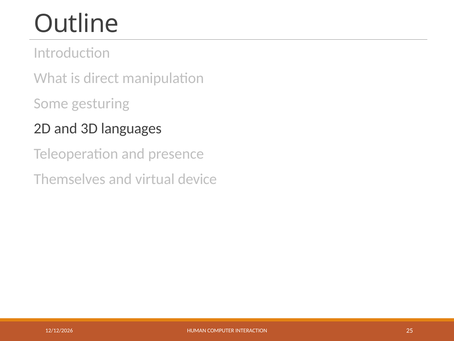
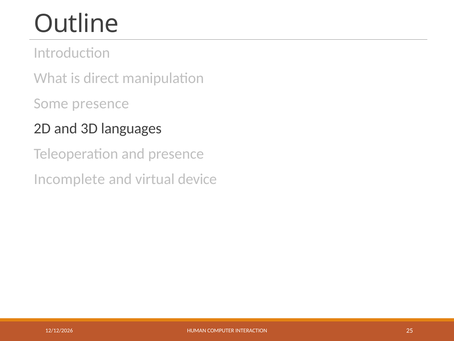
Some gesturing: gesturing -> presence (100, 103)
Themselves: Themselves -> Incomplete (69, 179)
